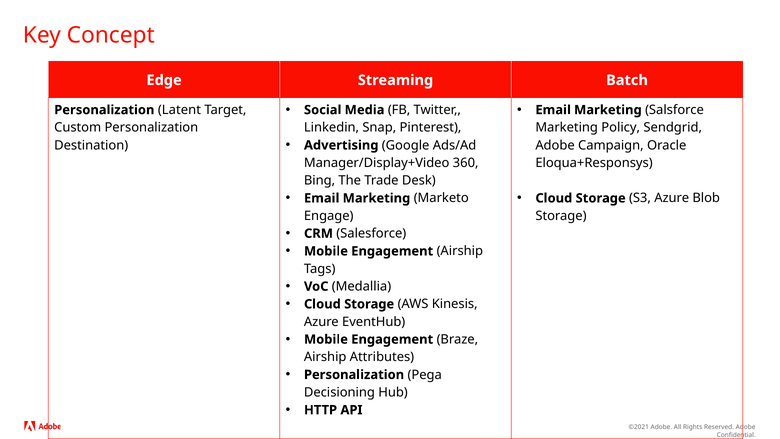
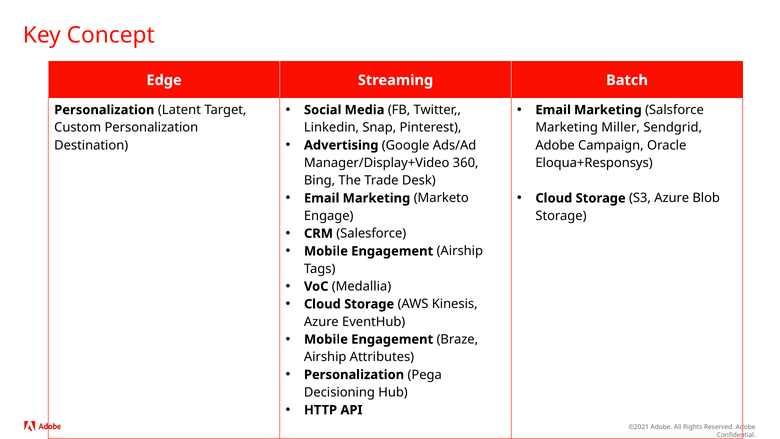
Policy: Policy -> Miller (621, 128)
